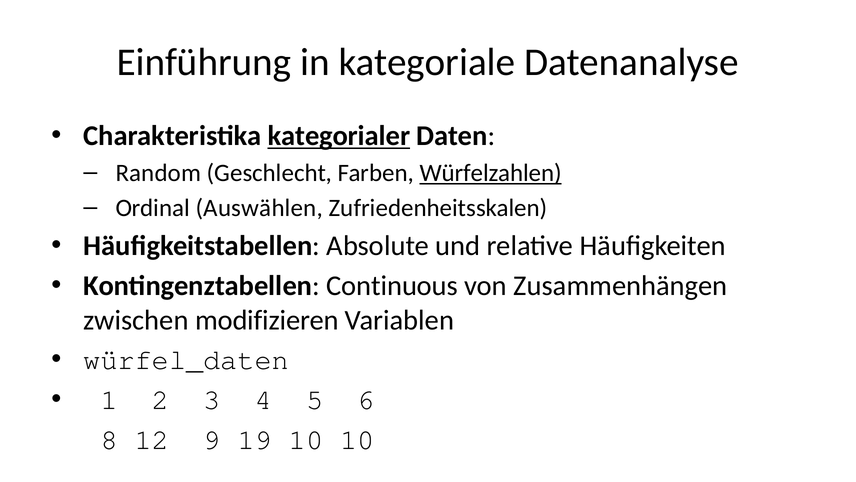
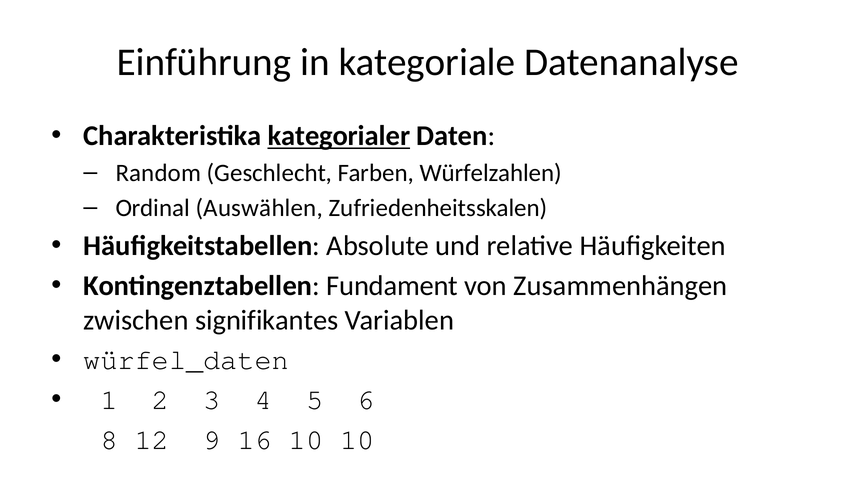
Würfelzahlen underline: present -> none (491, 173)
Continuous: Continuous -> Fundament (392, 286)
modifizieren: modifizieren -> signifikantes (267, 320)
19: 19 -> 16 (255, 440)
